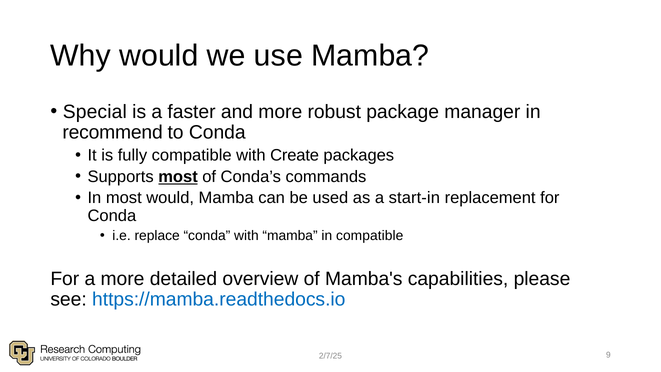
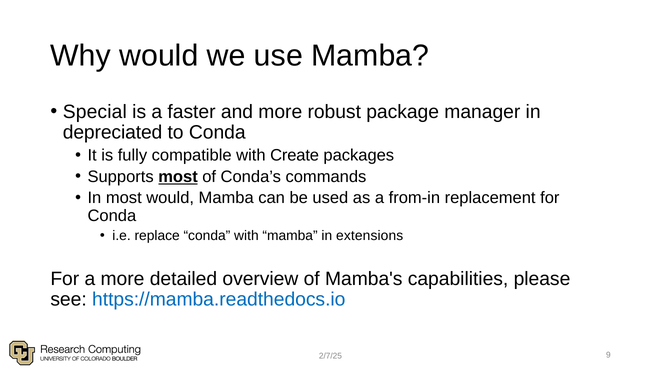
recommend: recommend -> depreciated (113, 133)
start-in: start-in -> from-in (414, 198)
in compatible: compatible -> extensions (370, 235)
